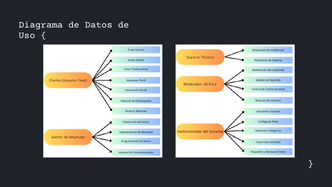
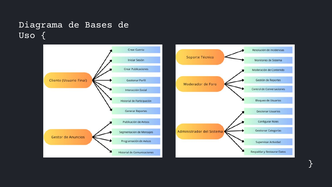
Datos: Datos -> Bases (99, 25)
